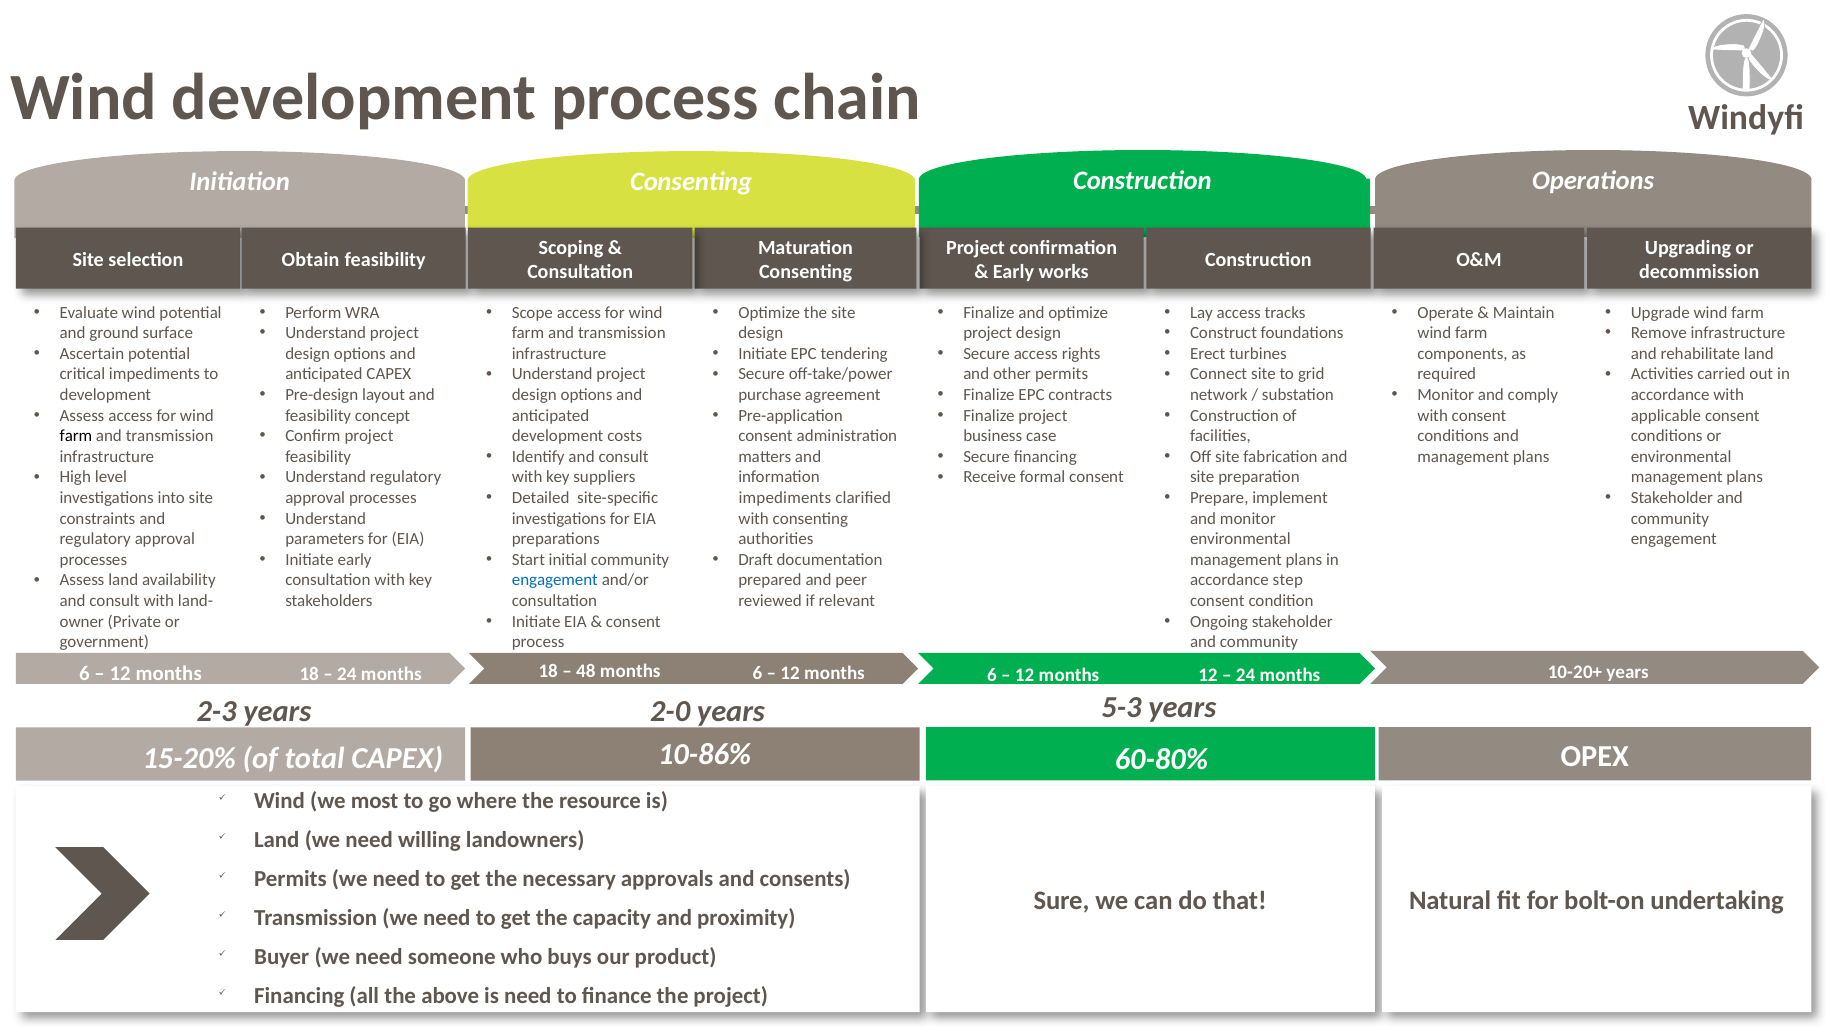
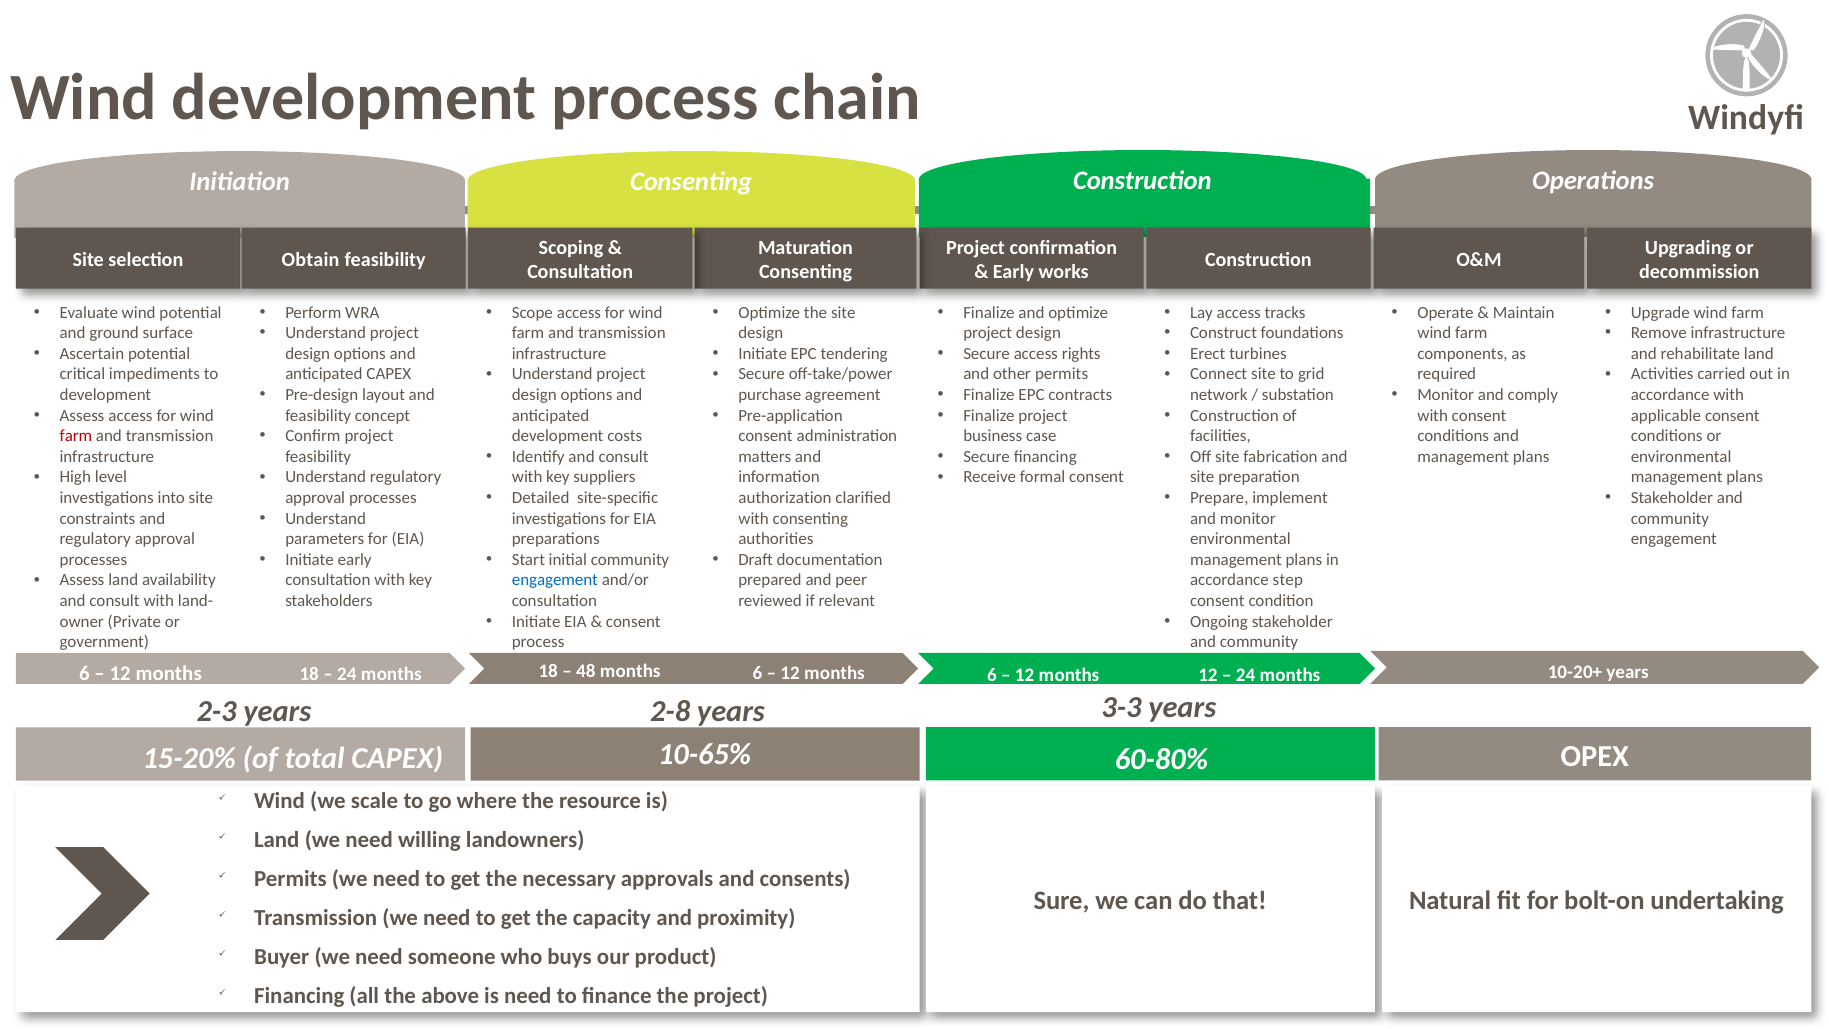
farm colour: black -> red (76, 436)
impediments: impediments -> authorization (785, 498)
2-0: 2-0 -> 2-8 (670, 711)
5-3: 5-3 -> 3-3 (1121, 707)
10-86%: 10-86% -> 10-65% (705, 755)
most: most -> scale (374, 801)
